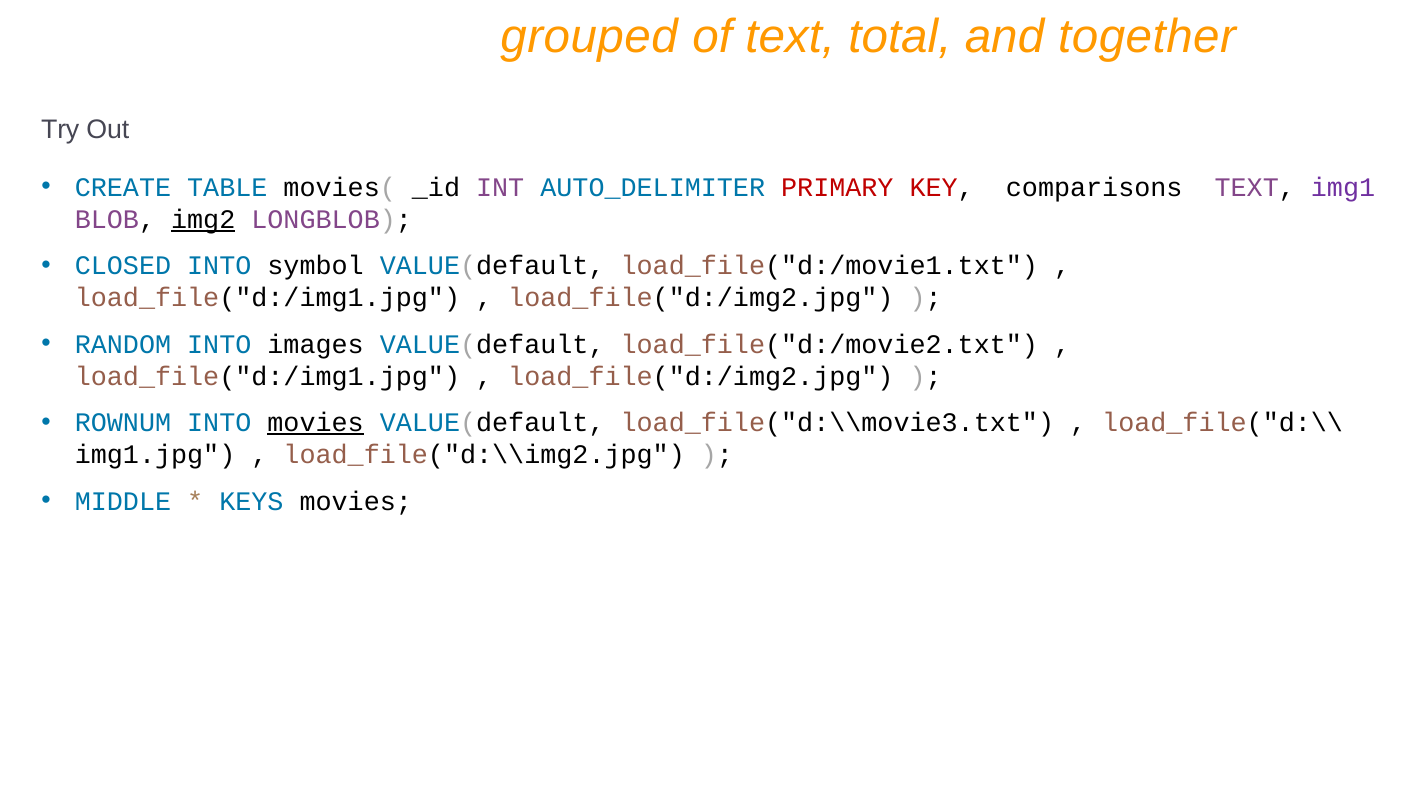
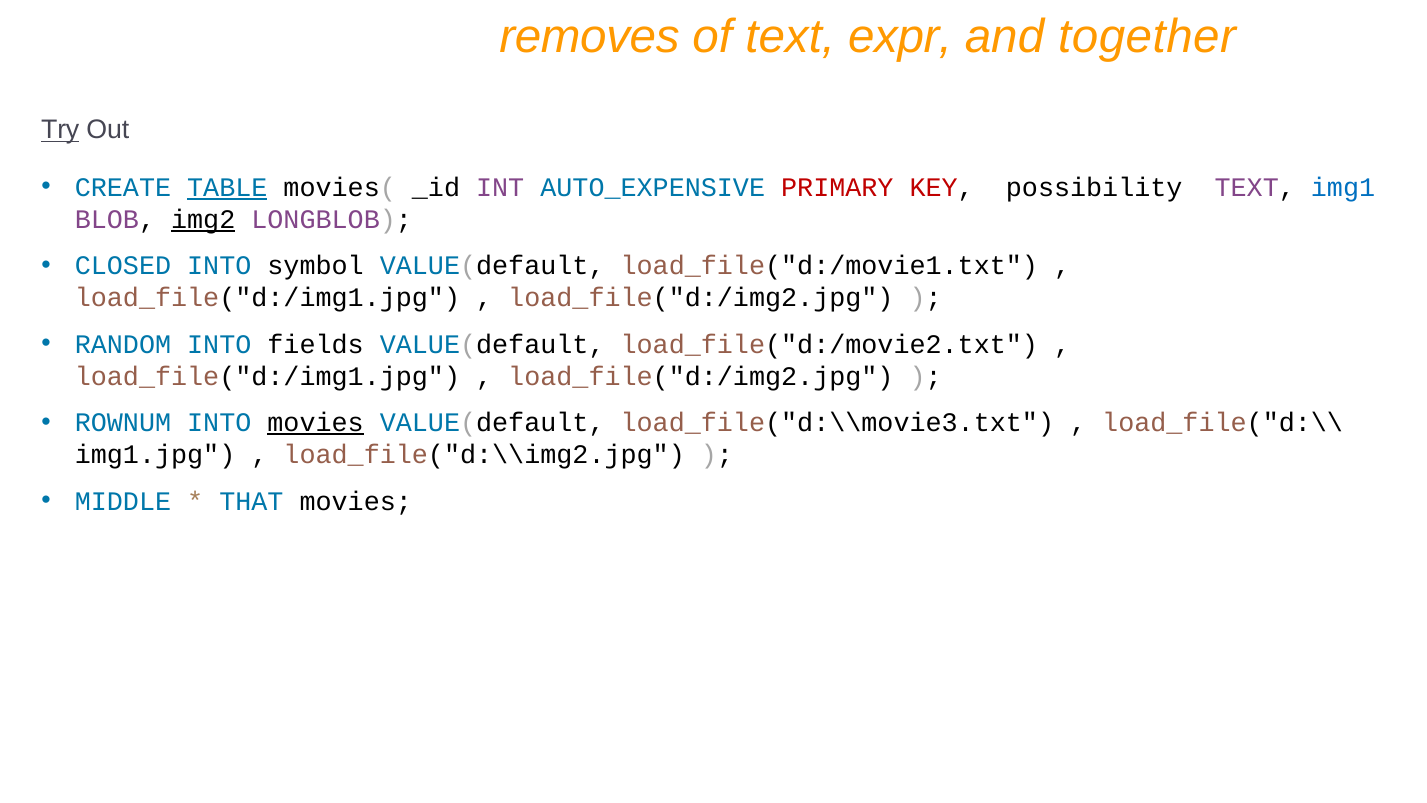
grouped: grouped -> removes (590, 37)
total: total -> expr (900, 37)
Try underline: none -> present (60, 130)
TABLE underline: none -> present (227, 187)
AUTO_DELIMITER: AUTO_DELIMITER -> AUTO_EXPENSIVE (653, 187)
comparisons: comparisons -> possibility (1094, 187)
img1 colour: purple -> blue (1343, 187)
images: images -> fields (316, 344)
KEYS: KEYS -> THAT (251, 501)
